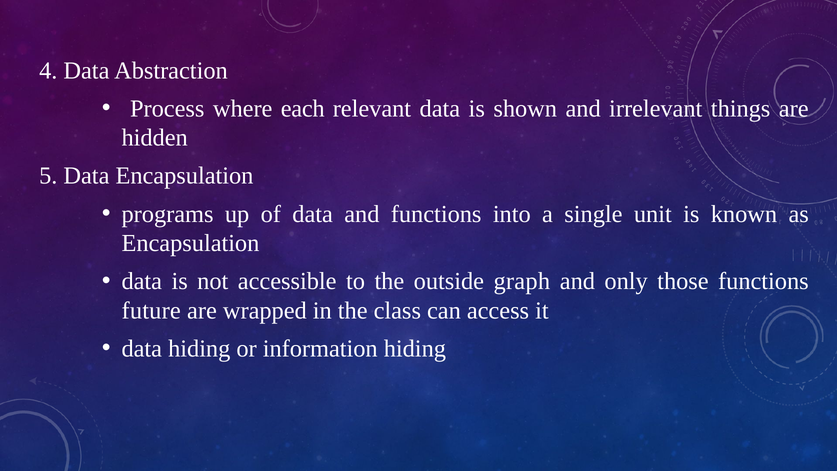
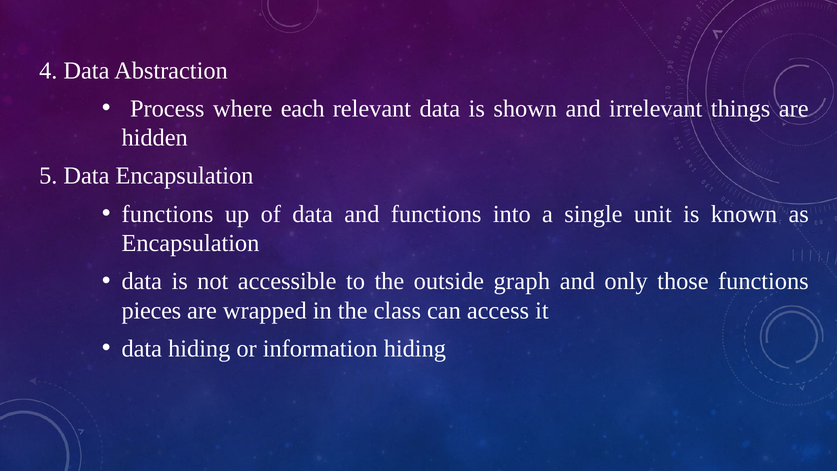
programs: programs -> functions (167, 214)
future: future -> pieces (151, 311)
